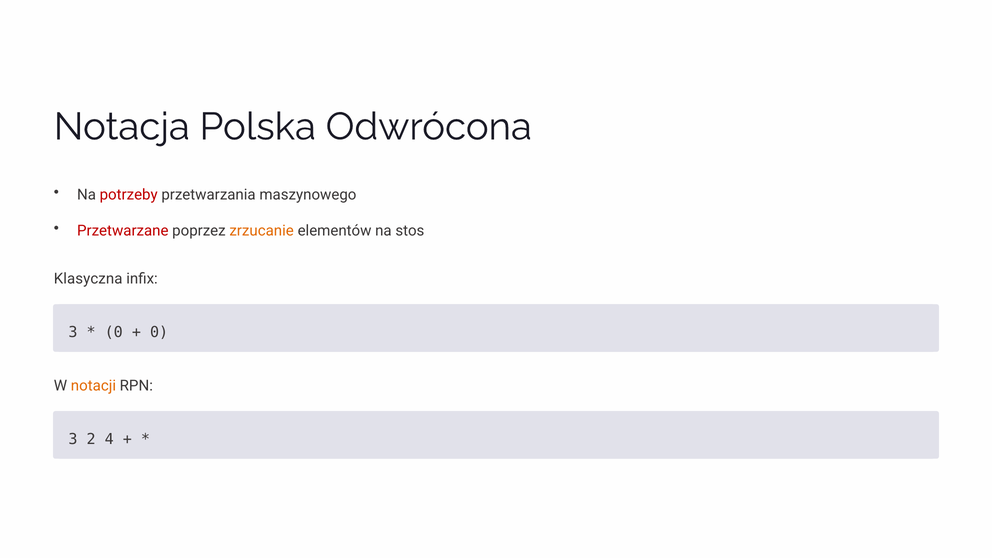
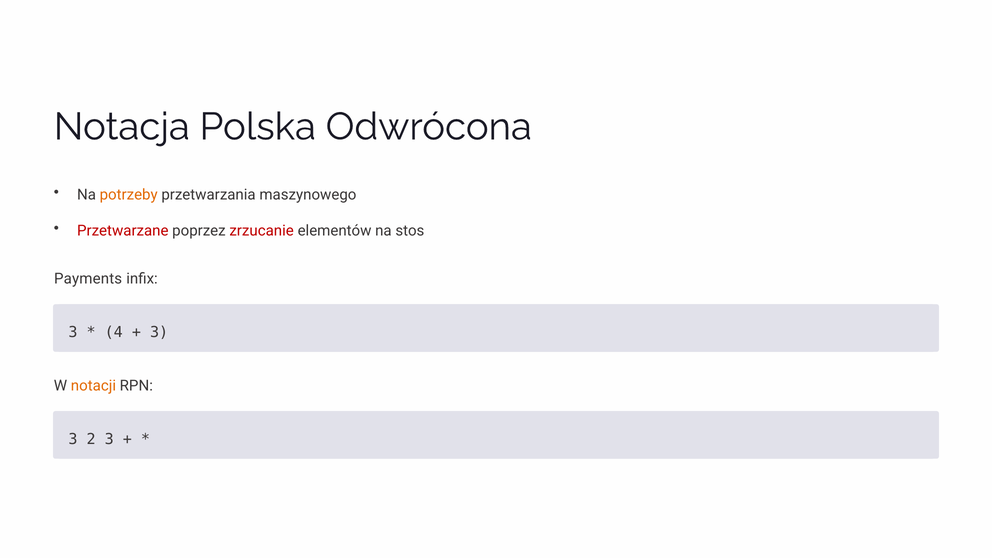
potrzeby colour: red -> orange (129, 195)
zrzucanie colour: orange -> red (262, 231)
Klasyczna: Klasyczna -> Payments (88, 279)
0: 0 -> 4 (114, 332)
0: 0 -> 3 (159, 332)
2 4: 4 -> 3 (109, 439)
